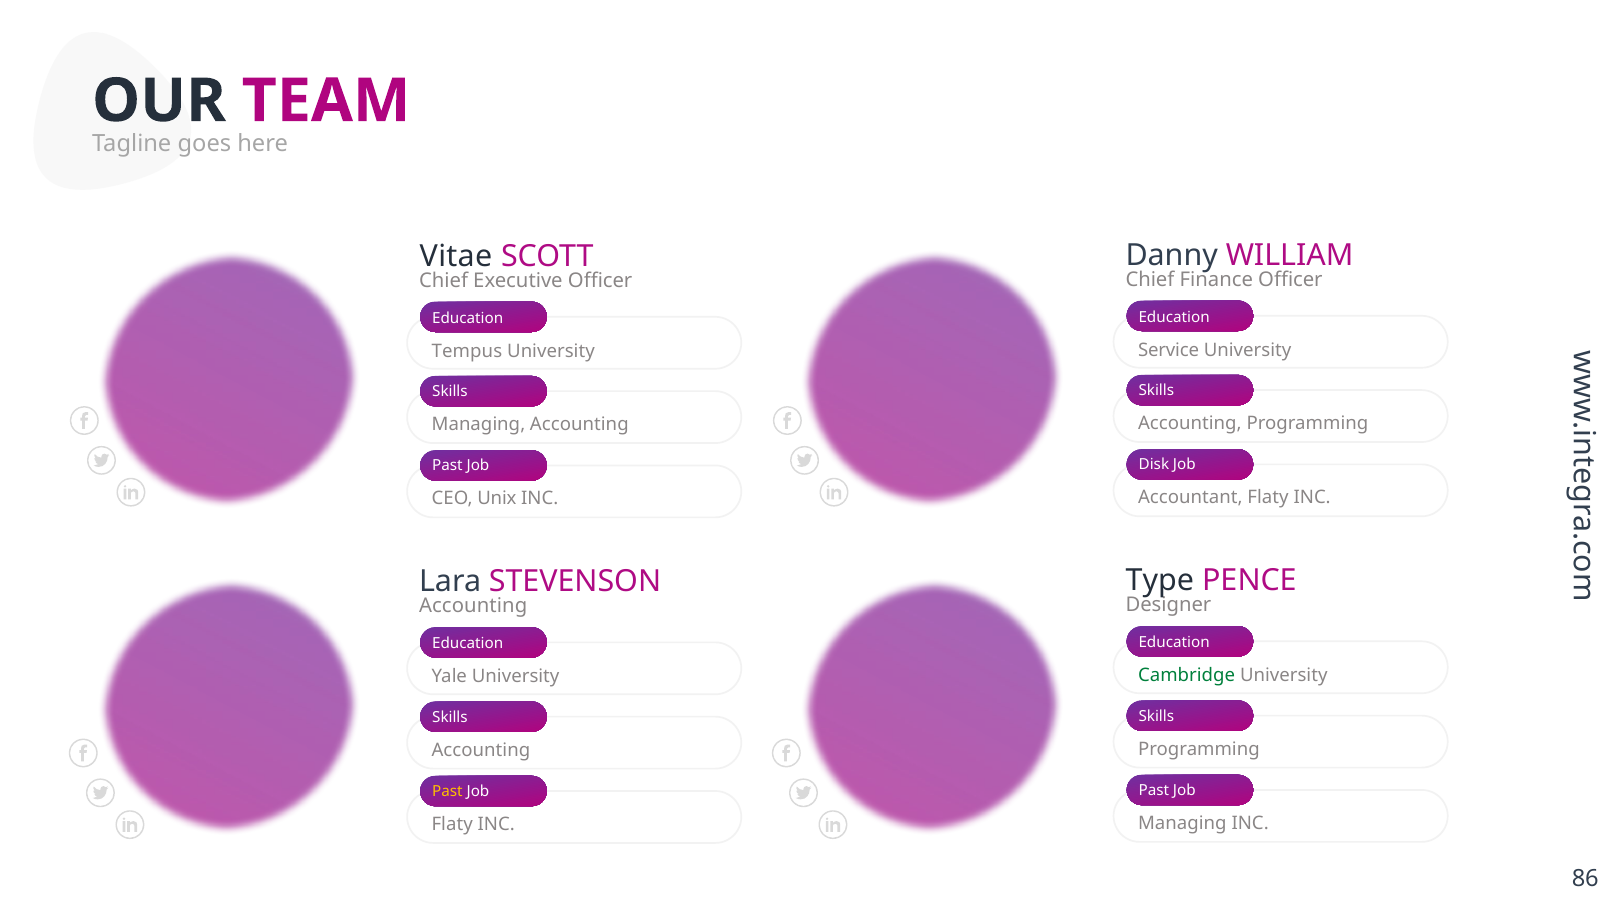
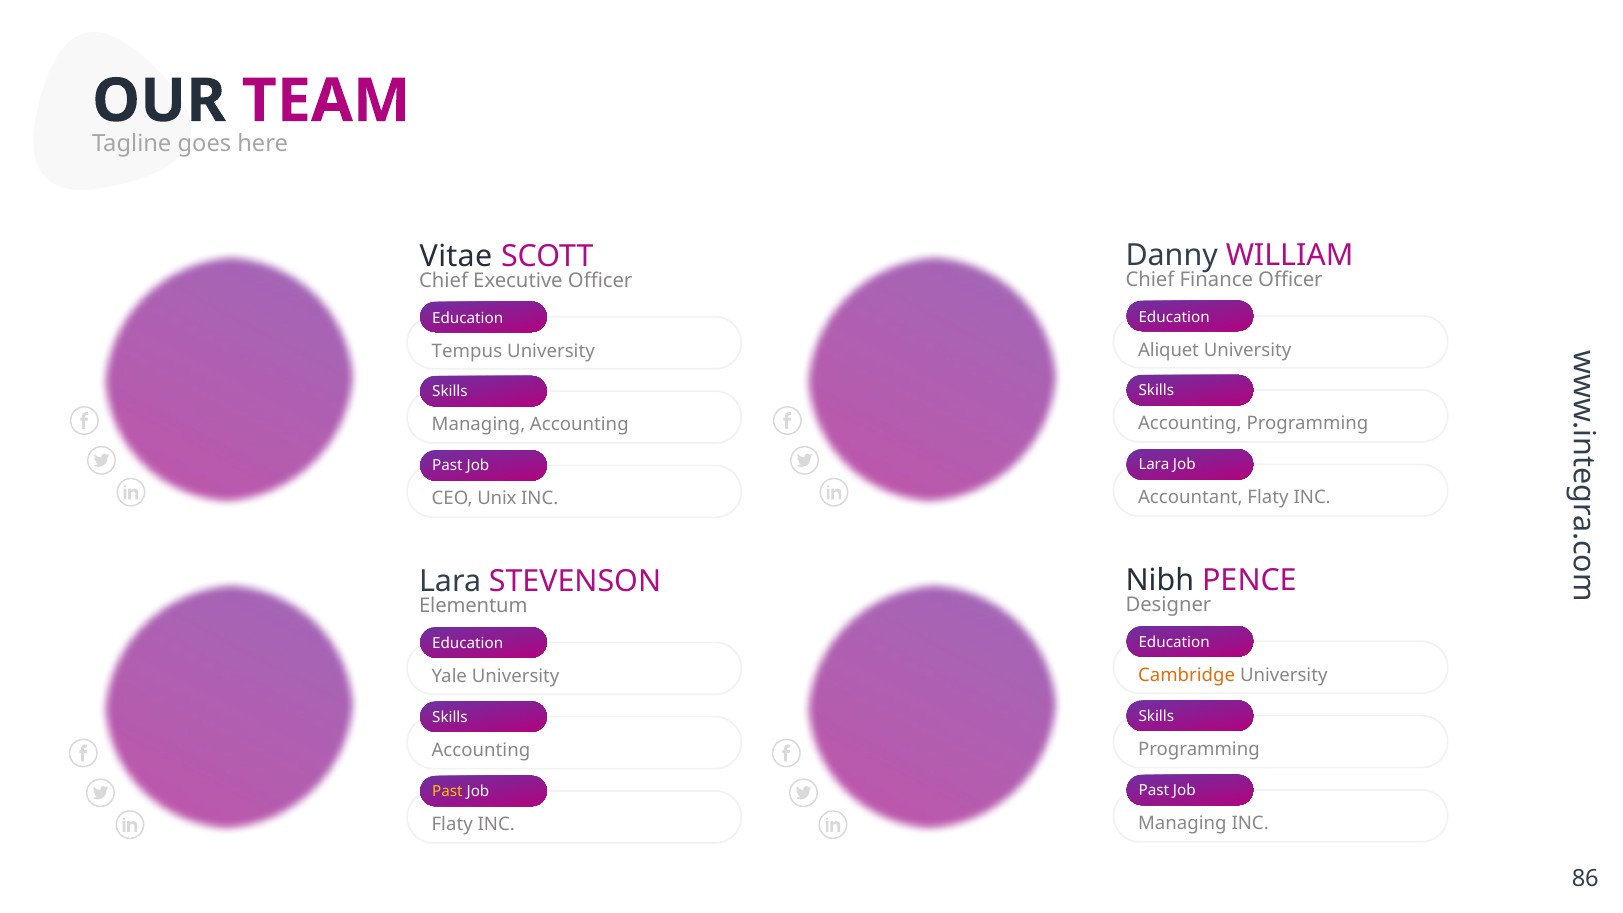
Service: Service -> Aliquet (1169, 350)
Disk: Disk -> Lara (1154, 465)
Type: Type -> Nibh (1160, 581)
Accounting: Accounting -> Elementum (473, 606)
Cambridge colour: green -> orange (1187, 675)
